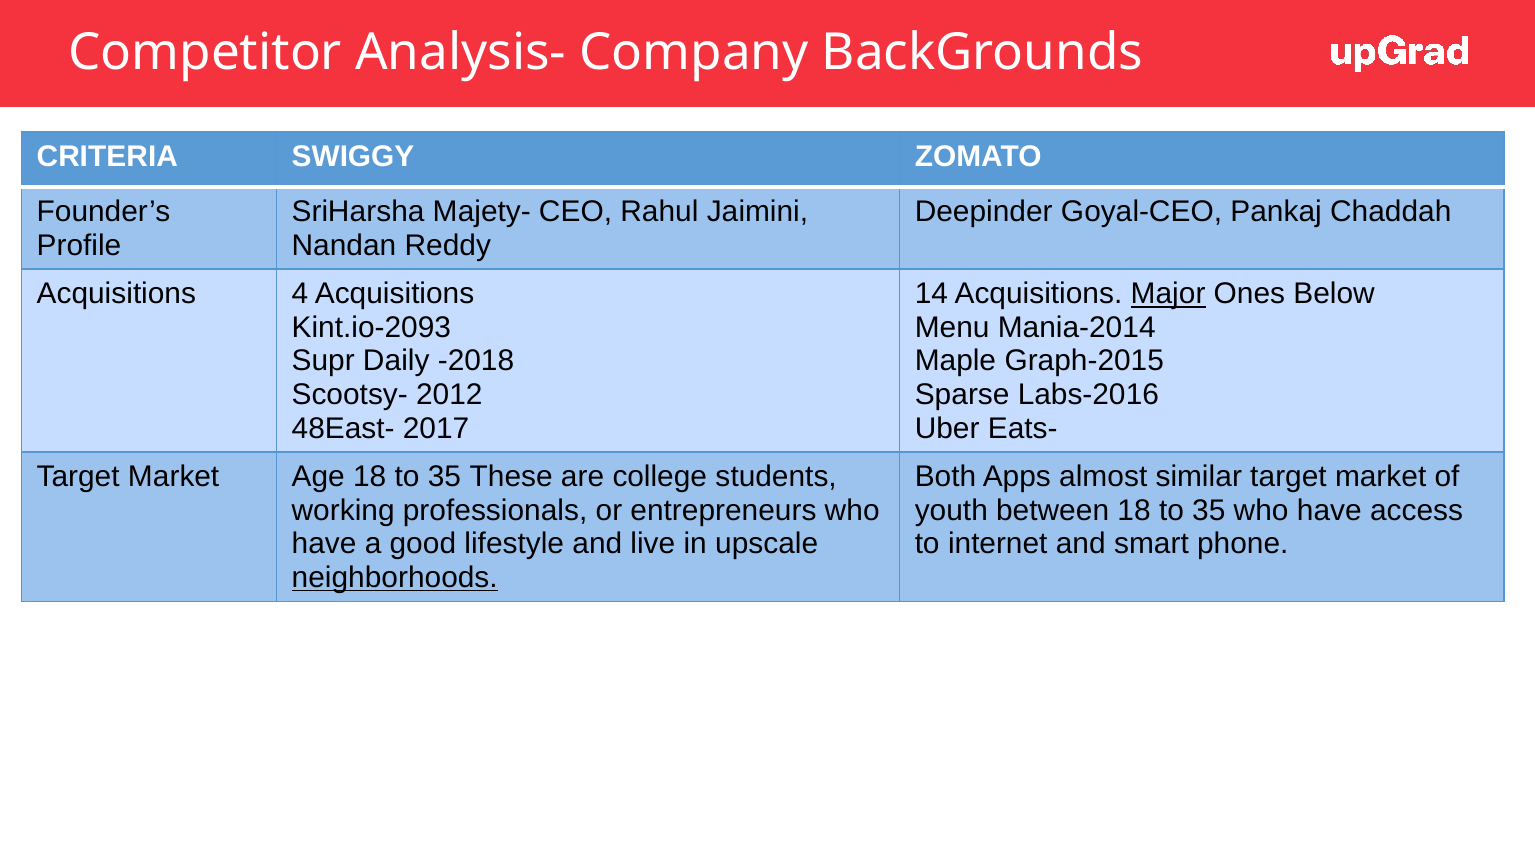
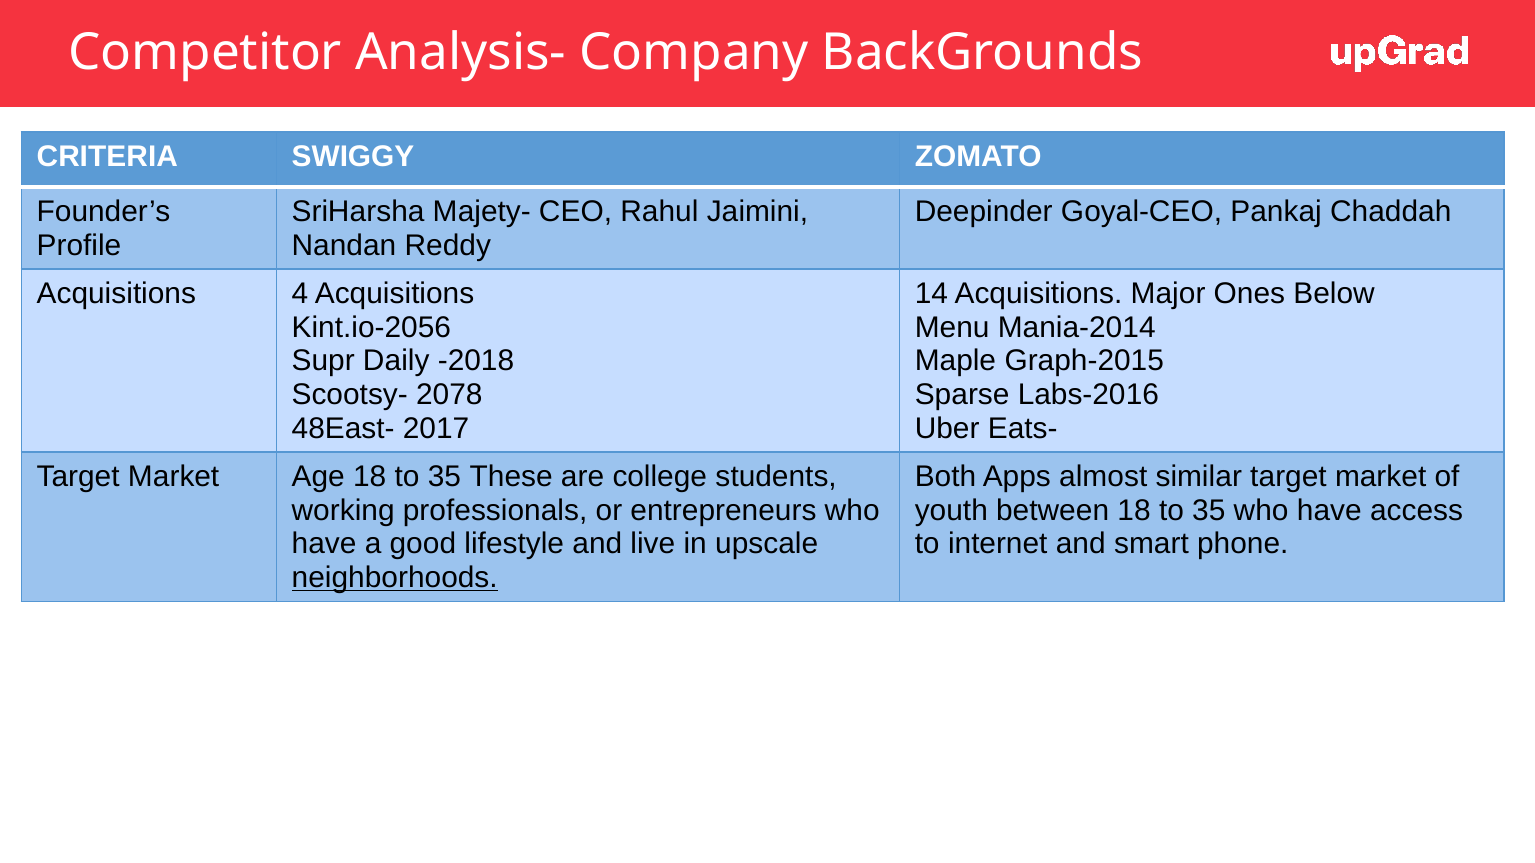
Major underline: present -> none (1168, 294)
Kint.io-2093: Kint.io-2093 -> Kint.io-2056 (371, 328)
2012: 2012 -> 2078 (449, 395)
